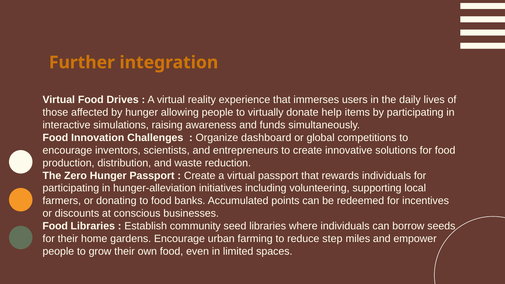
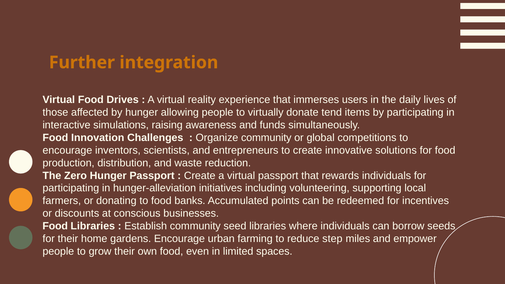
help: help -> tend (332, 112)
Organize dashboard: dashboard -> community (266, 138)
